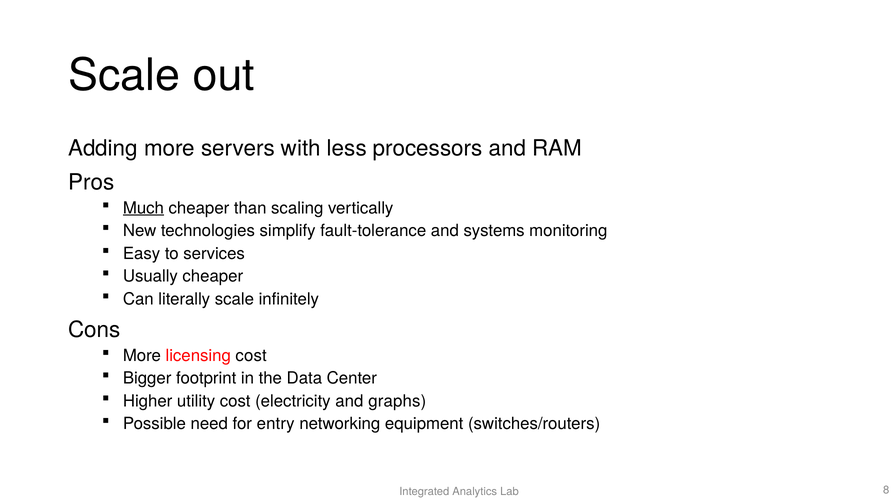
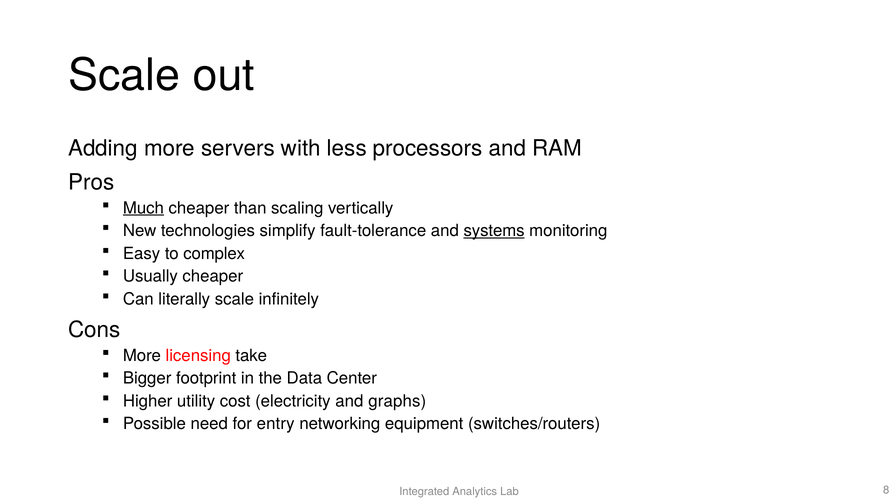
systems underline: none -> present (494, 231)
services: services -> complex (214, 254)
licensing cost: cost -> take (251, 356)
